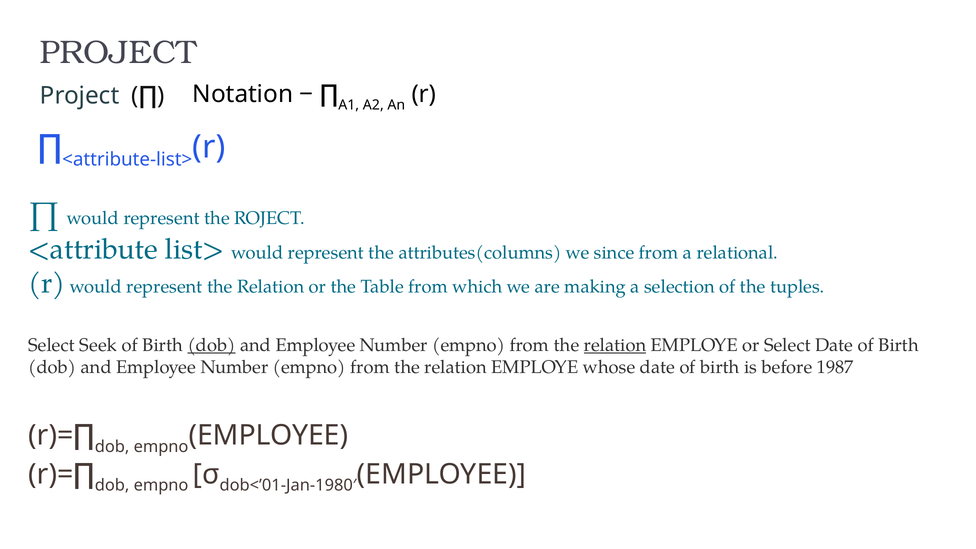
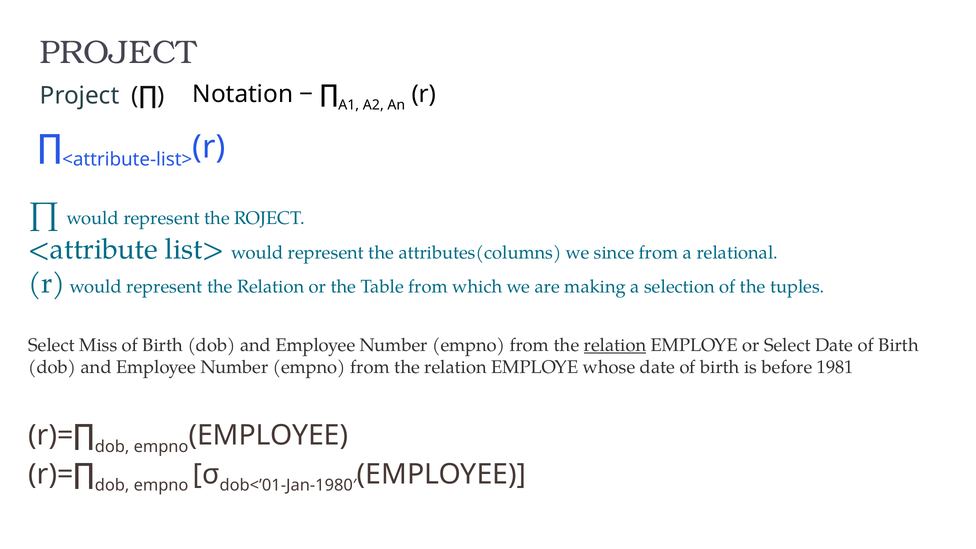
Seek: Seek -> Miss (98, 345)
dob underline: present -> none (212, 345)
1987: 1987 -> 1981 (835, 367)
